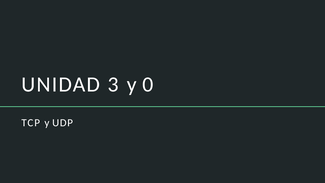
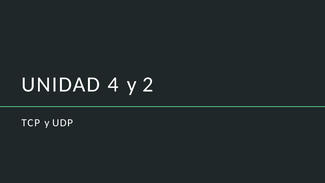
3: 3 -> 4 (113, 84)
0: 0 -> 2 (148, 84)
